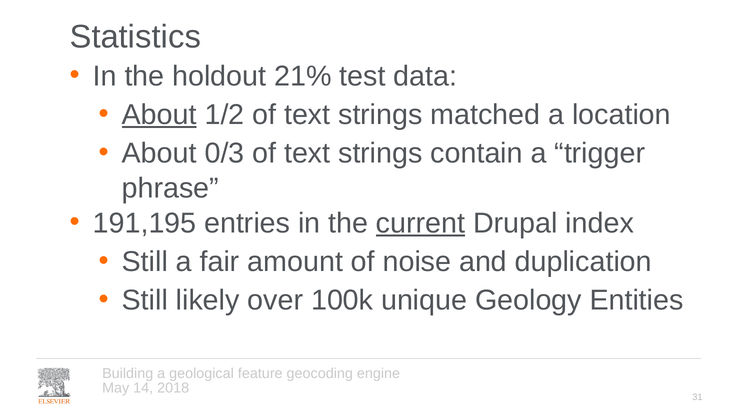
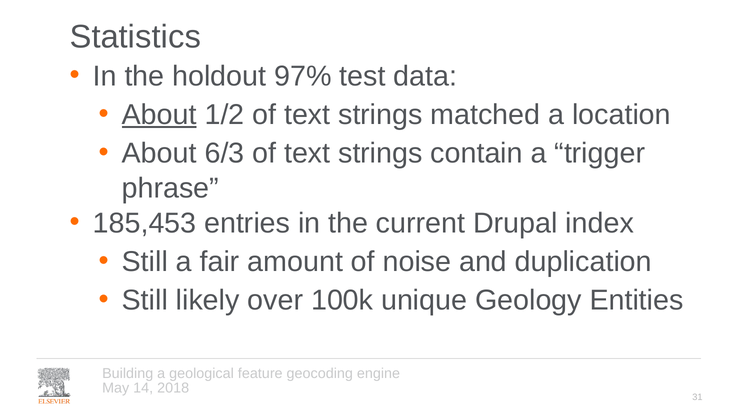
21%: 21% -> 97% (303, 76)
0/3: 0/3 -> 6/3 (224, 153)
191,195: 191,195 -> 185,453 (145, 223)
current underline: present -> none (421, 223)
